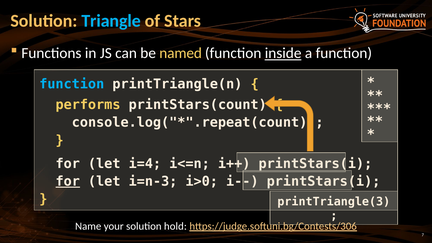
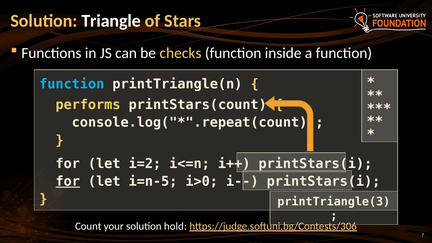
Triangle colour: light blue -> white (111, 21)
named: named -> checks (181, 53)
inside underline: present -> none (283, 53)
i=4: i=4 -> i=2 (145, 164)
i=n-3: i=n-3 -> i=n-5 (153, 181)
Name: Name -> Count (88, 226)
